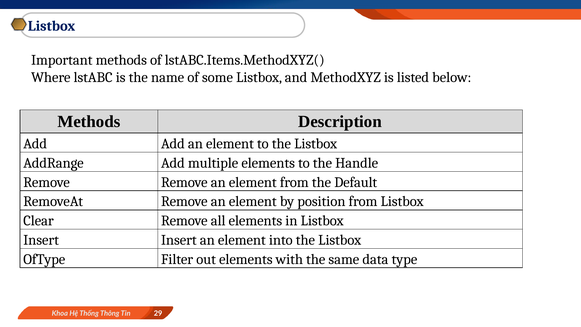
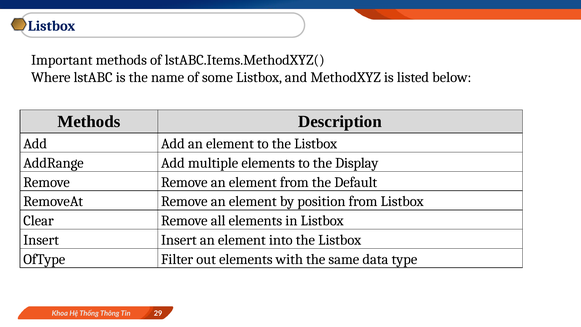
Handle: Handle -> Display (357, 163)
